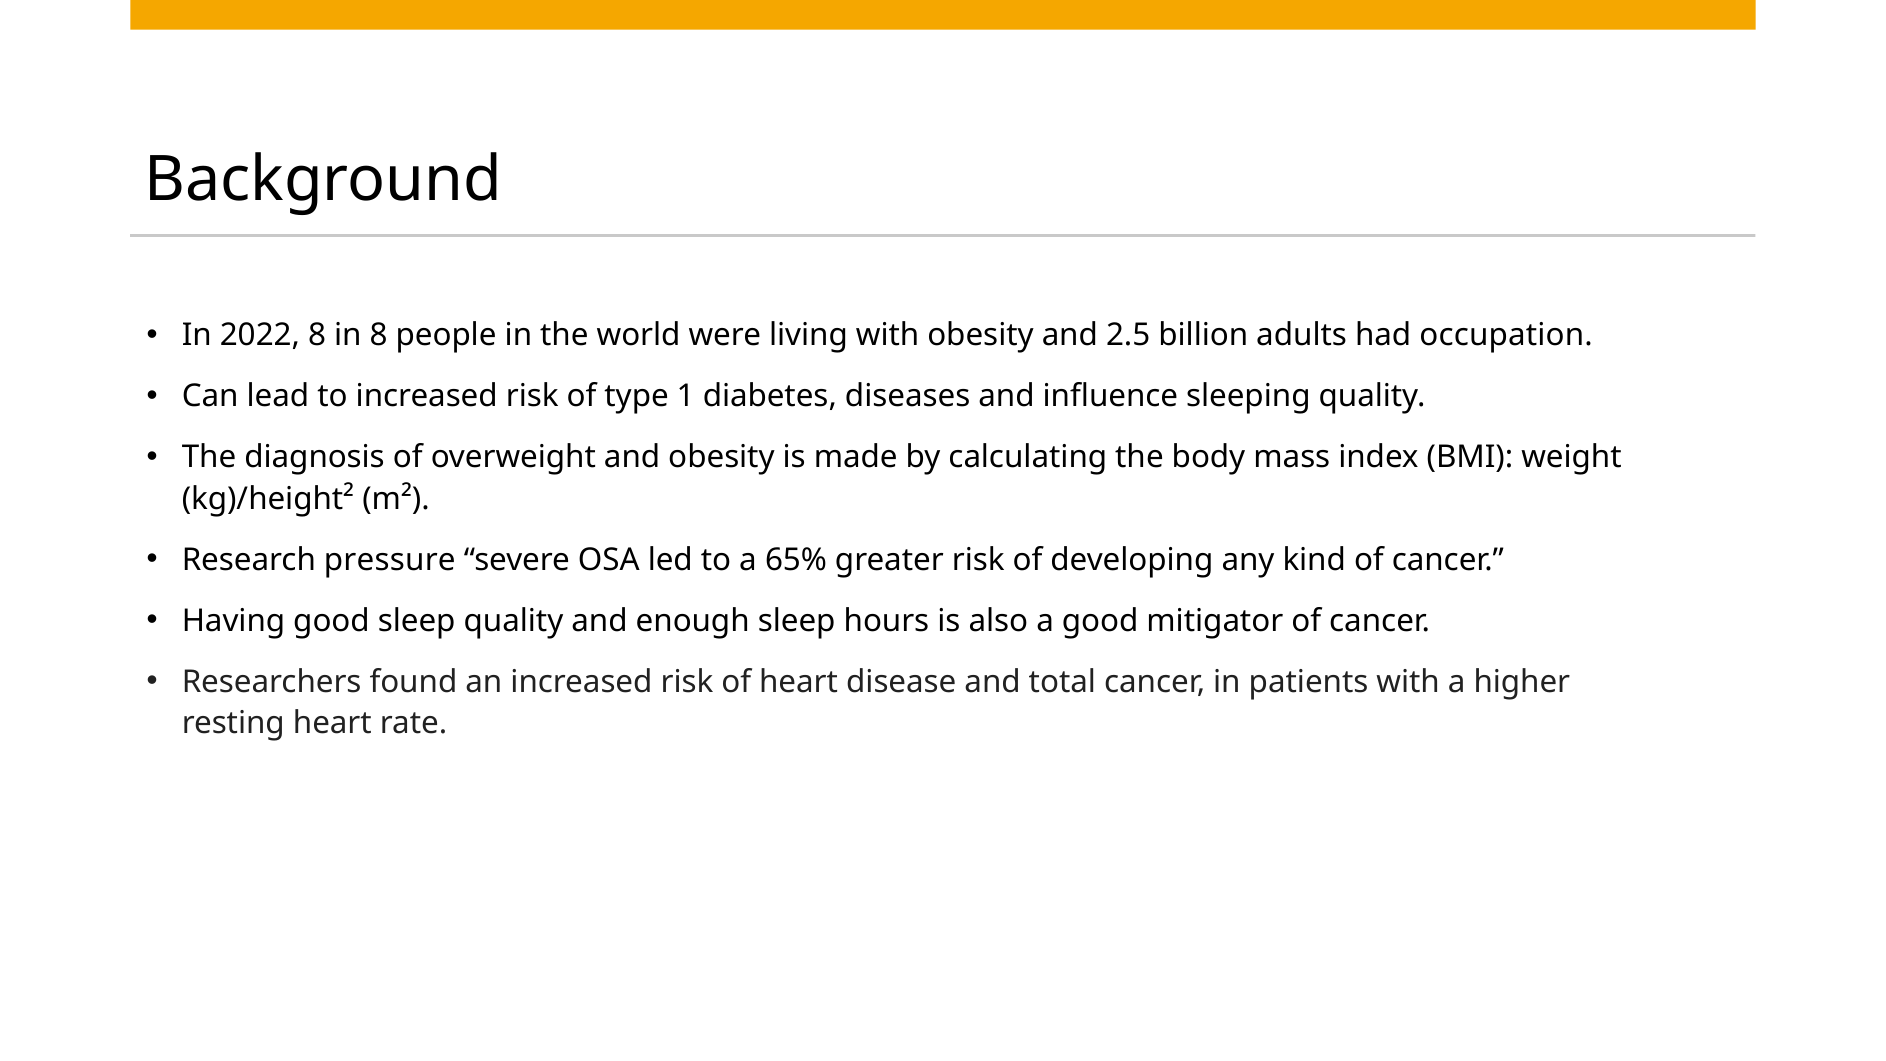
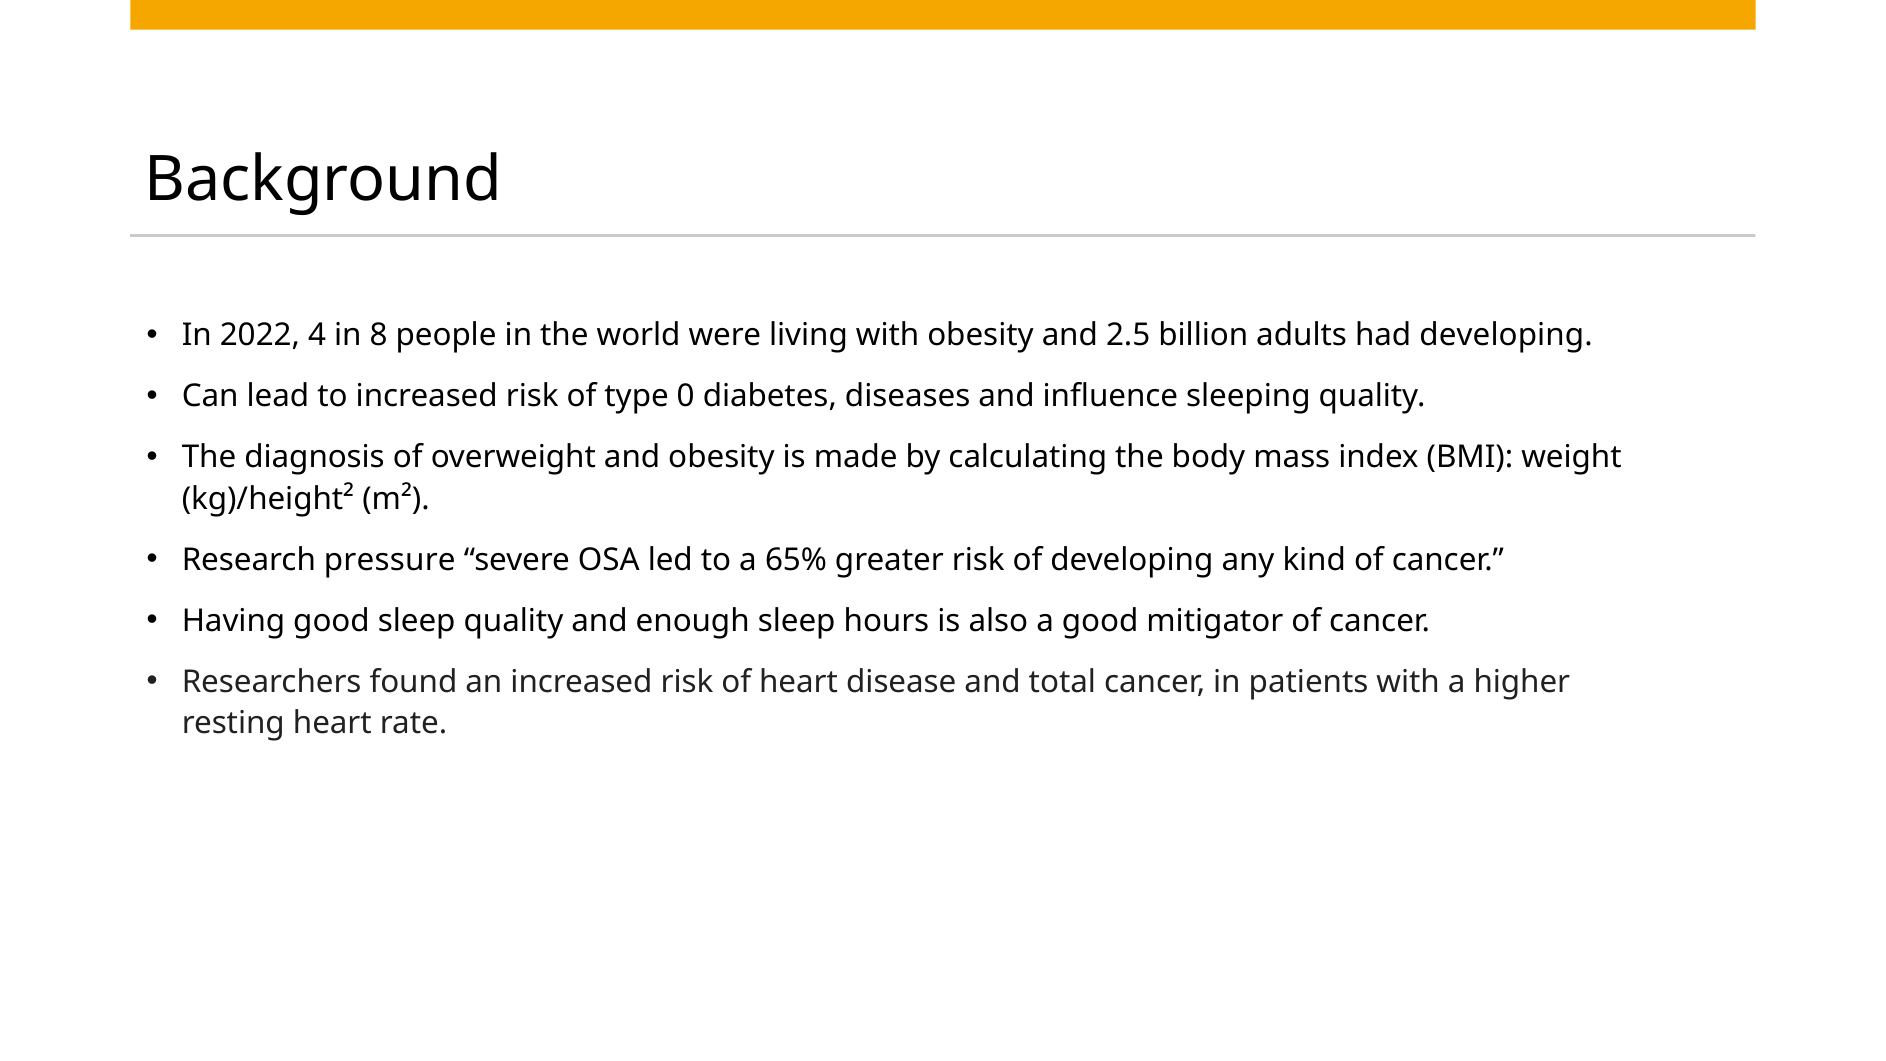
2022 8: 8 -> 4 (317, 335)
had occupation: occupation -> developing (1506, 335)
1: 1 -> 0 (686, 396)
